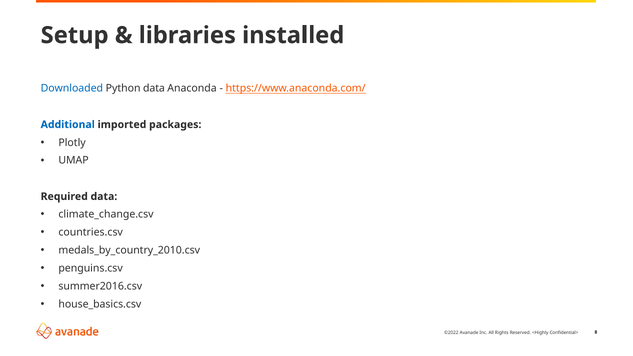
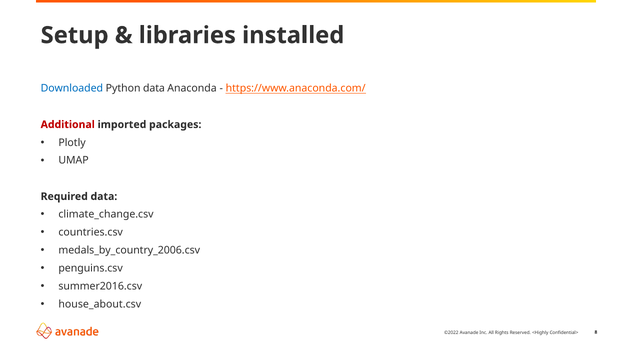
Additional colour: blue -> red (68, 125)
medals_by_country_2010.csv: medals_by_country_2010.csv -> medals_by_country_2006.csv (129, 250)
house_basics.csv: house_basics.csv -> house_about.csv (100, 304)
